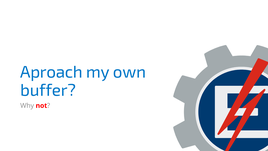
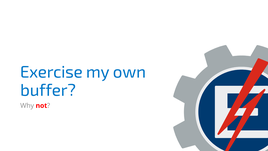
Aproach: Aproach -> Exercise (51, 72)
